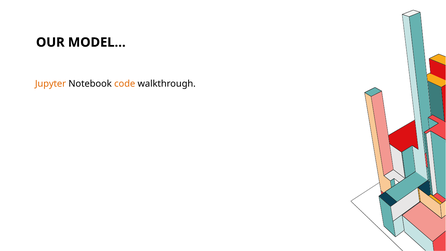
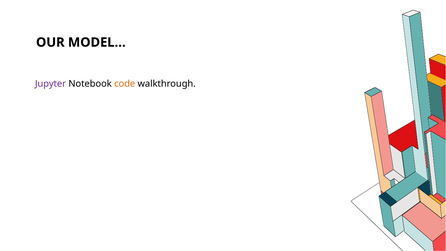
Jupyter colour: orange -> purple (51, 84)
